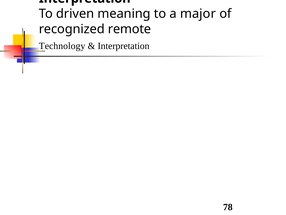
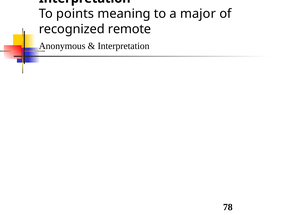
driven: driven -> points (75, 14)
Technology: Technology -> Anonymous (62, 46)
